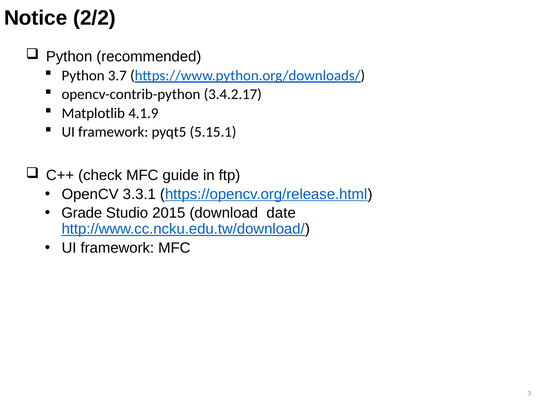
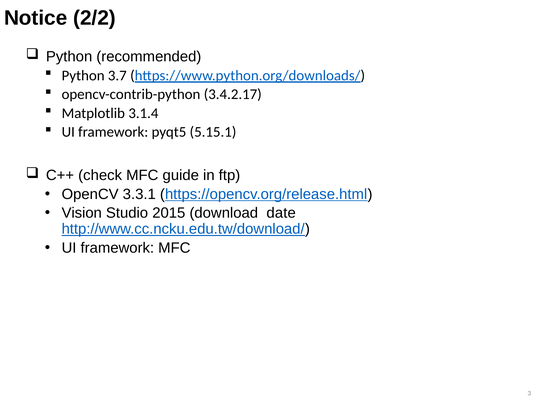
4.1.9: 4.1.9 -> 3.1.4 (143, 113)
Grade: Grade -> Vision (82, 213)
